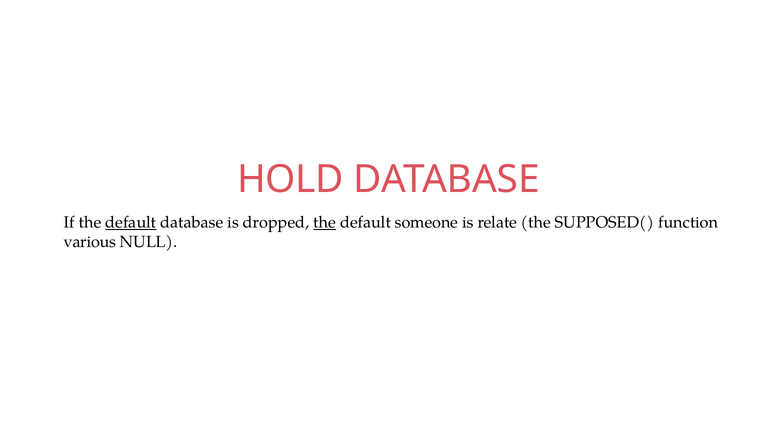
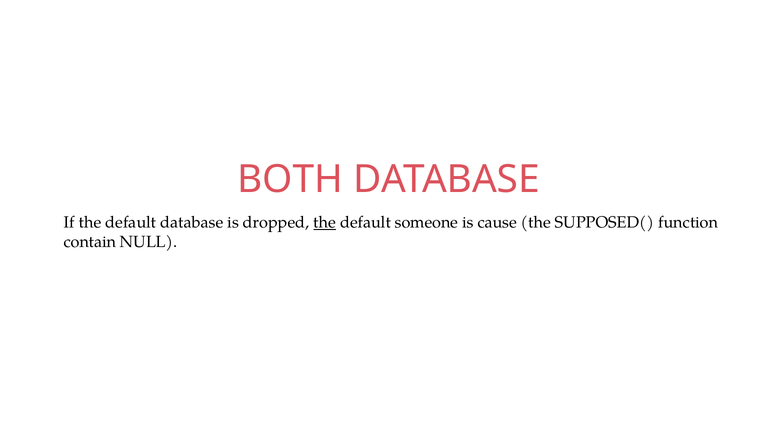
HOLD: HOLD -> BOTH (290, 179)
default underline: present -> none (131, 223)
relate: relate -> cause (497, 223)
various: various -> contain (90, 242)
